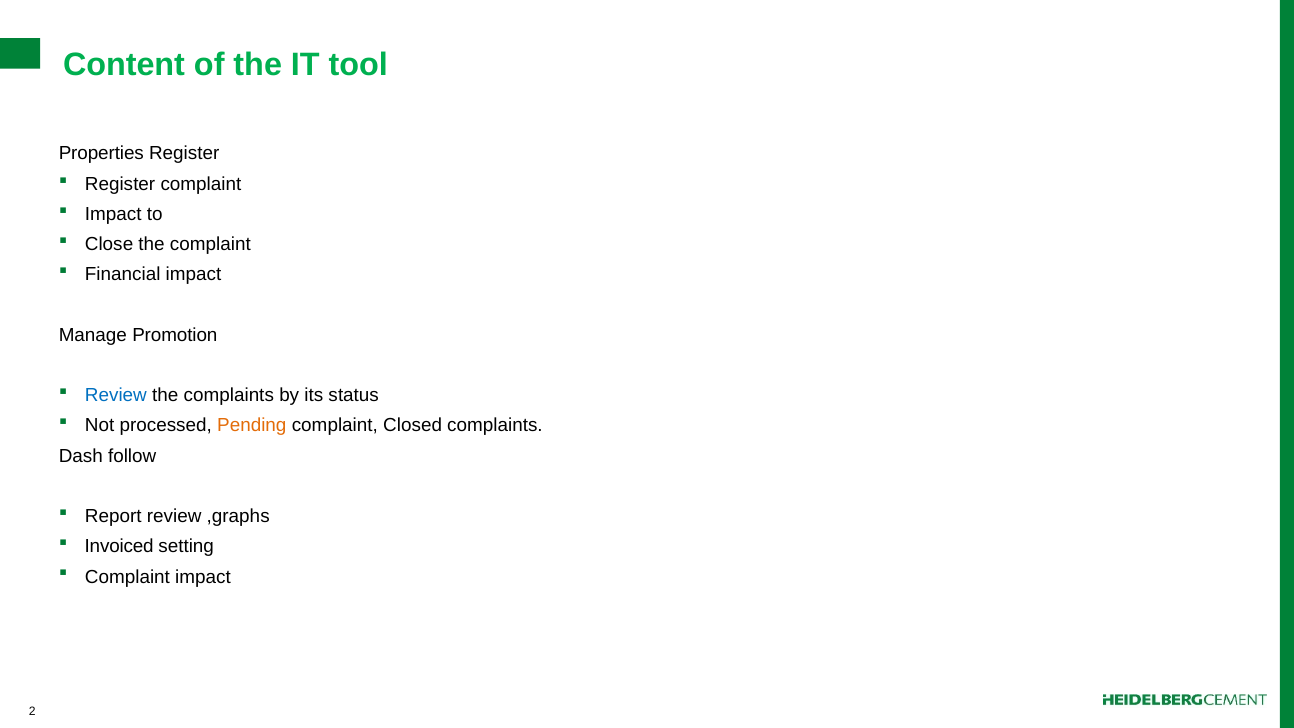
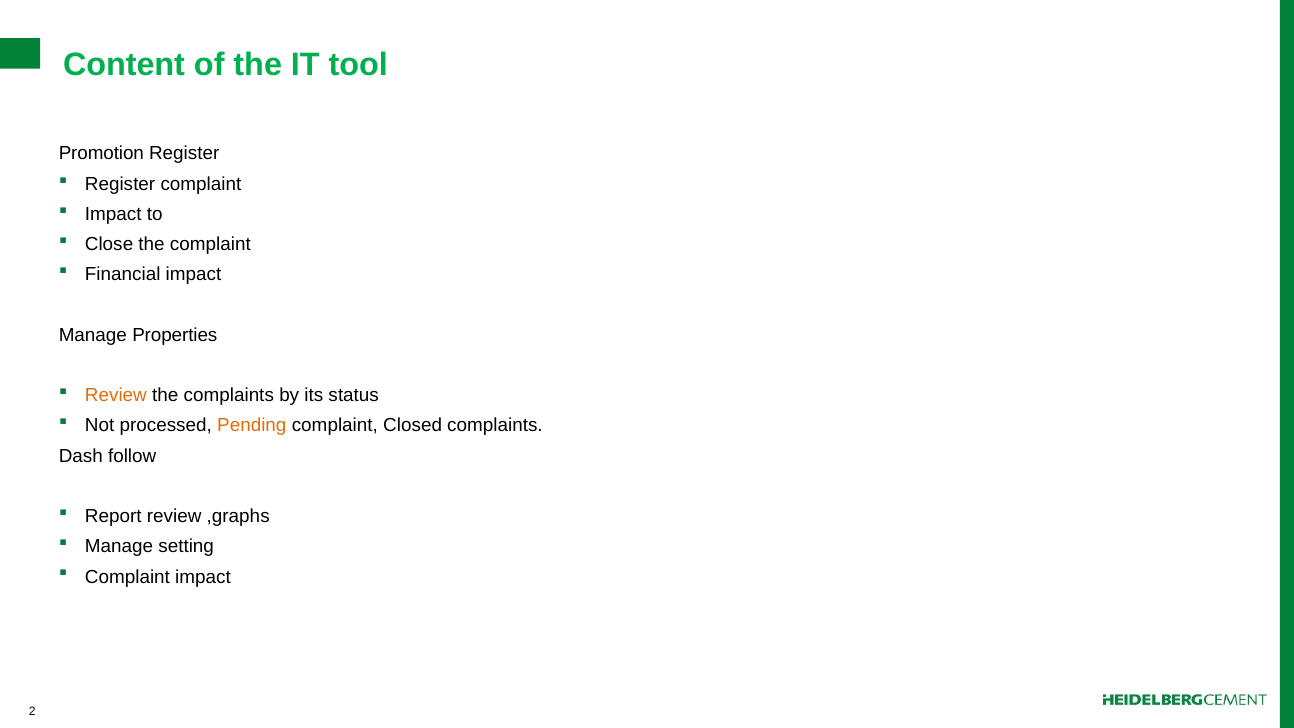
Properties: Properties -> Promotion (101, 154)
Promotion: Promotion -> Properties (175, 335)
Review colour: blue -> orange (116, 395)
Invoiced: Invoiced -> Manage (119, 547)
